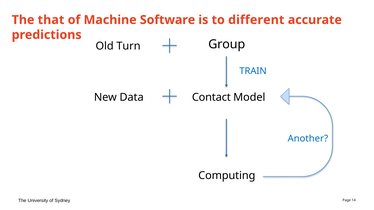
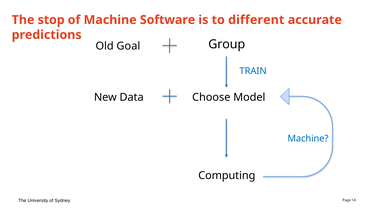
that: that -> stop (51, 20)
Turn: Turn -> Goal (128, 46)
Contact: Contact -> Choose (211, 97)
Another: Another -> Machine (308, 139)
